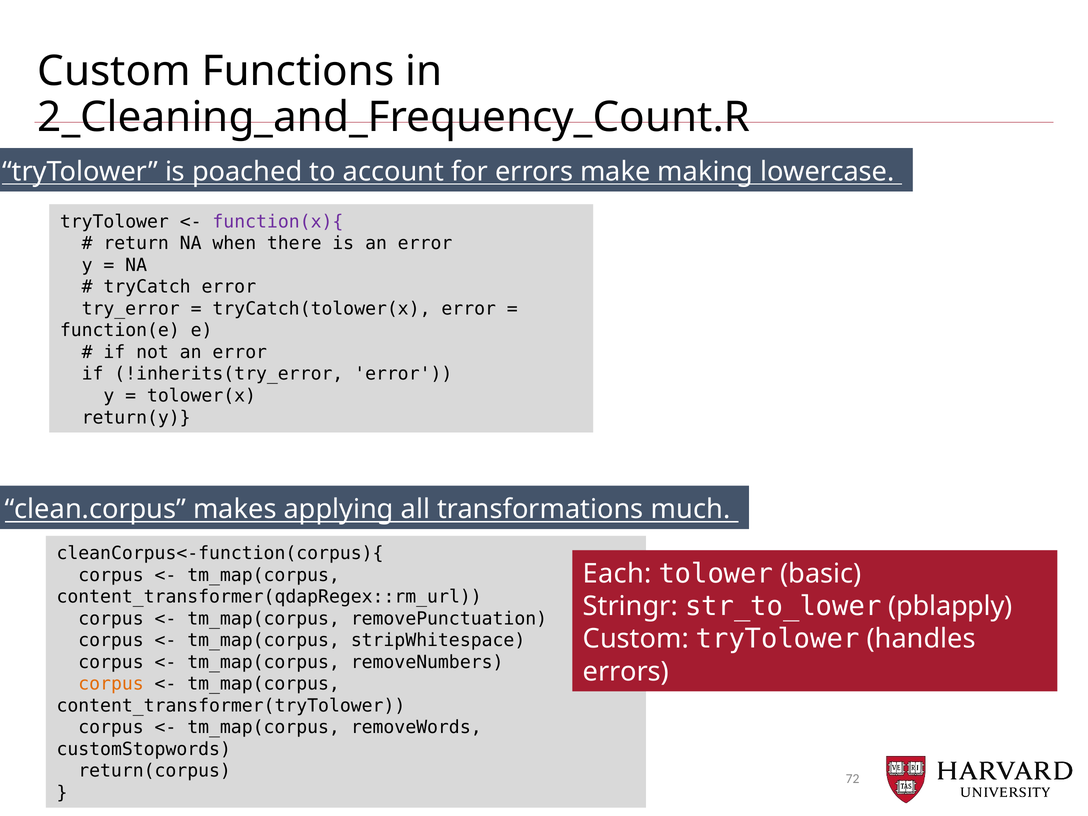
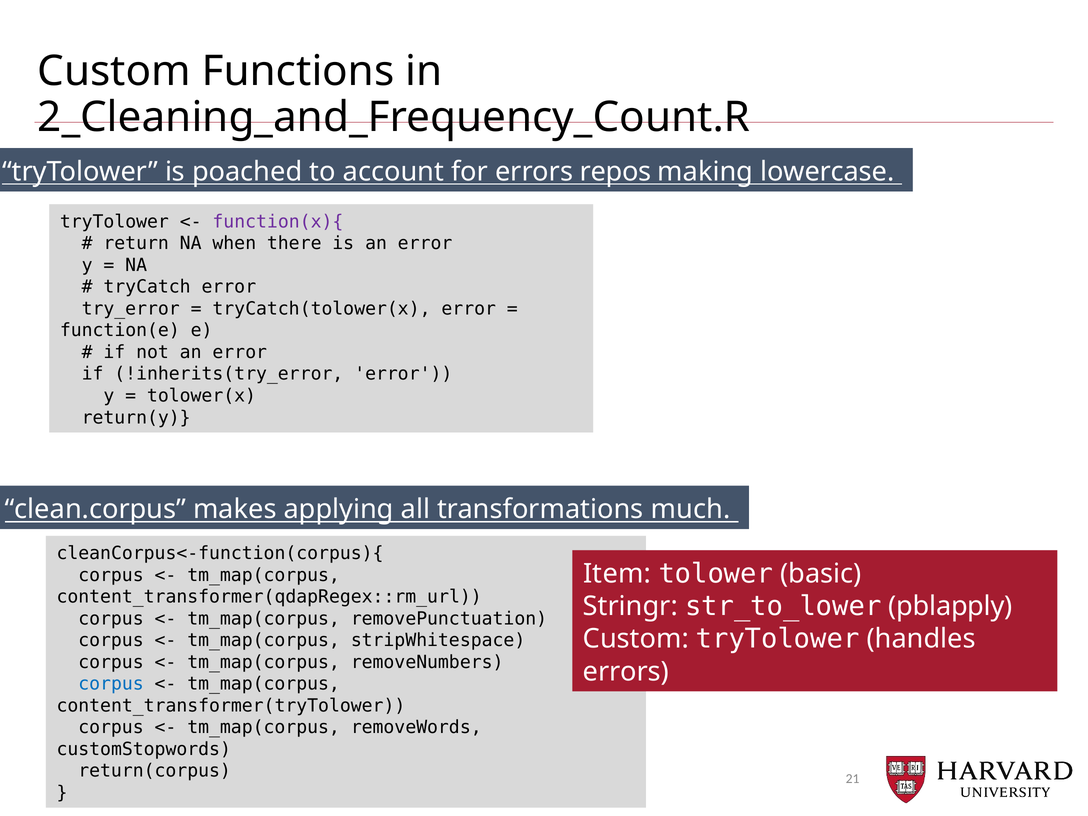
make: make -> repos (615, 172)
Each: Each -> Item (617, 574)
corpus colour: orange -> blue (111, 684)
72: 72 -> 21 (853, 779)
